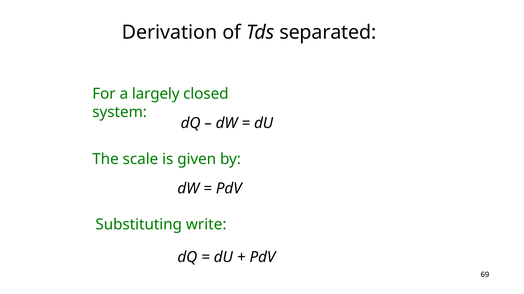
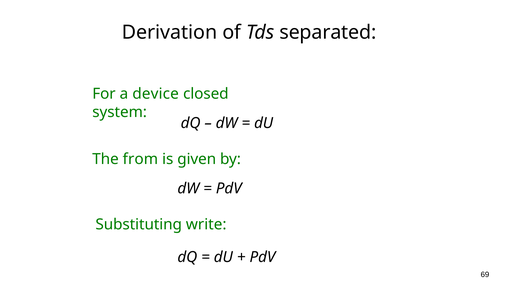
largely: largely -> device (156, 94)
scale: scale -> from (140, 160)
